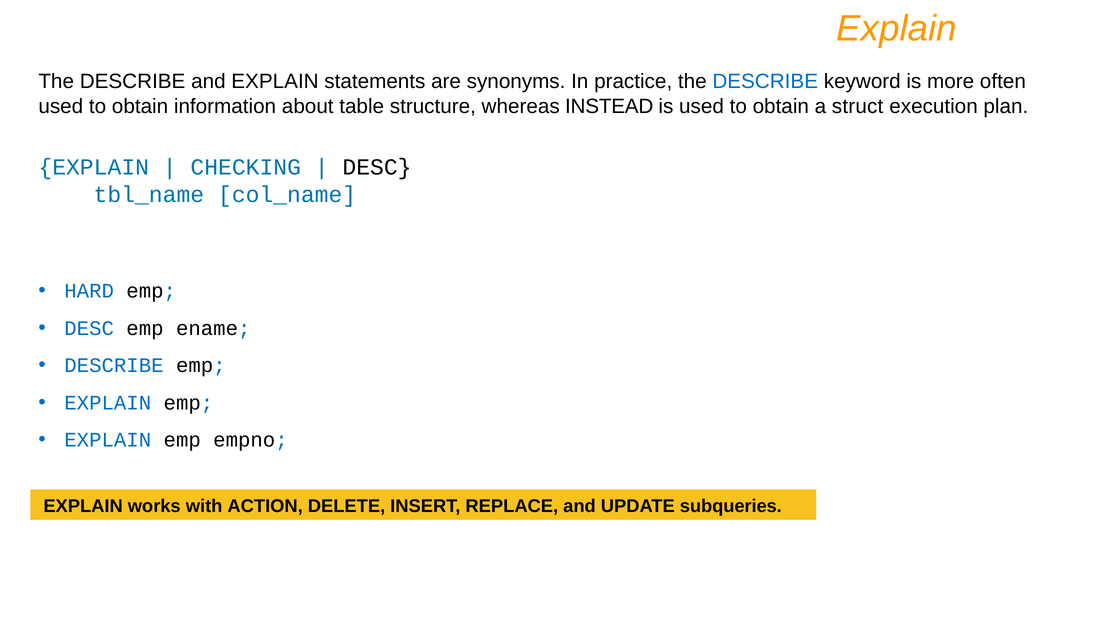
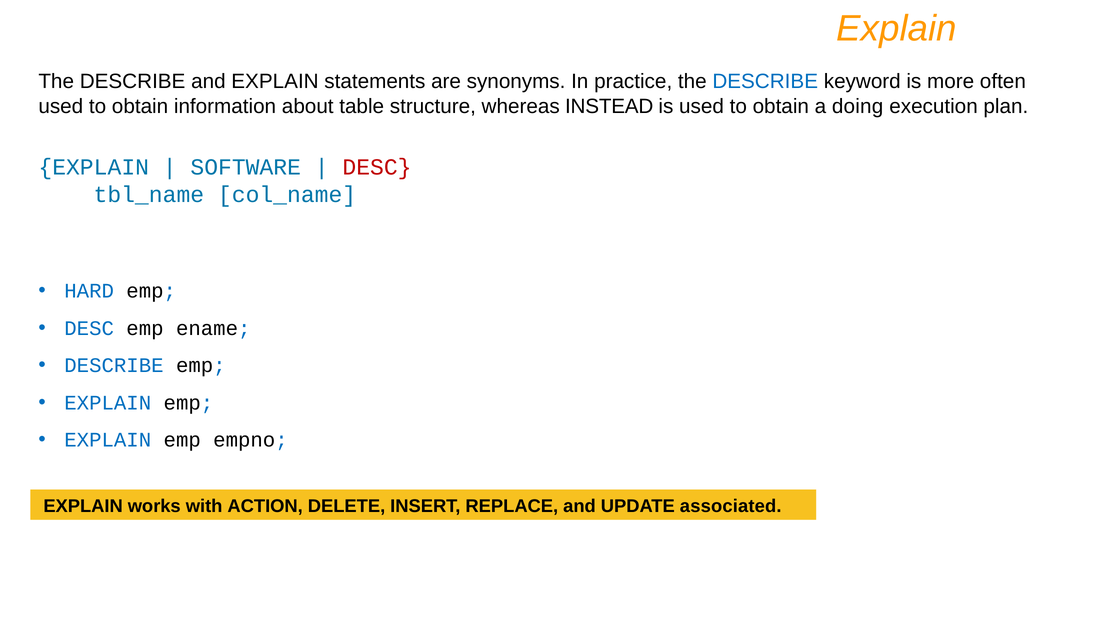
struct: struct -> doing (858, 106)
CHECKING: CHECKING -> SOFTWARE (246, 167)
DESC colour: black -> red (377, 167)
subqueries: subqueries -> associated (731, 506)
